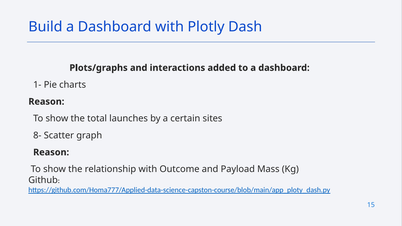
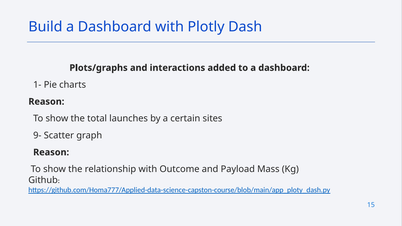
8-: 8- -> 9- (37, 135)
